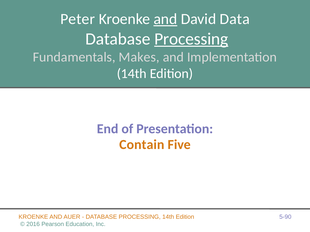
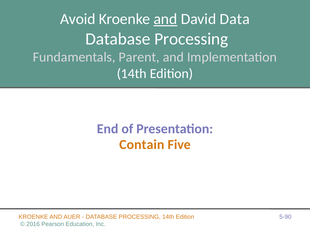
Peter: Peter -> Avoid (78, 19)
Processing underline: present -> none (191, 39)
Makes: Makes -> Parent (139, 57)
